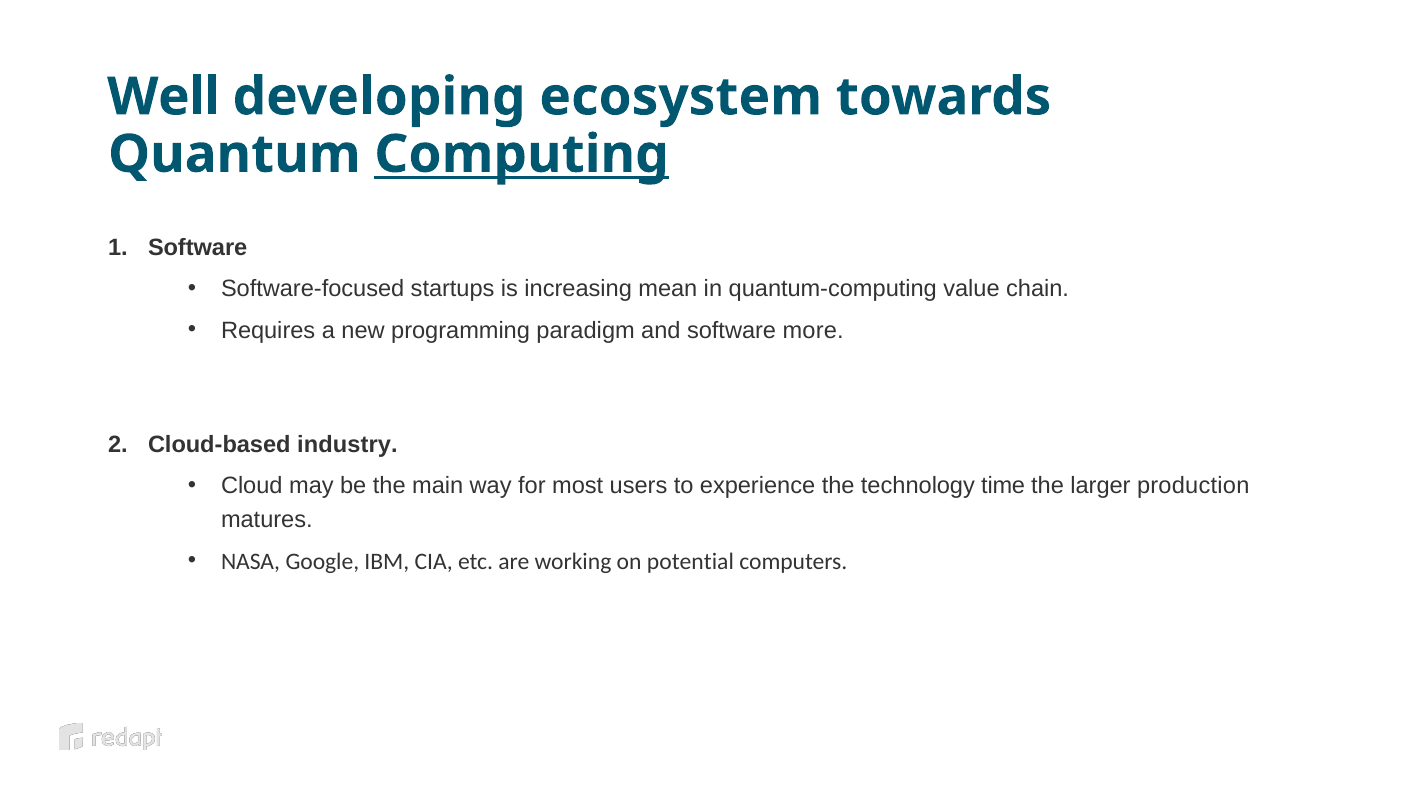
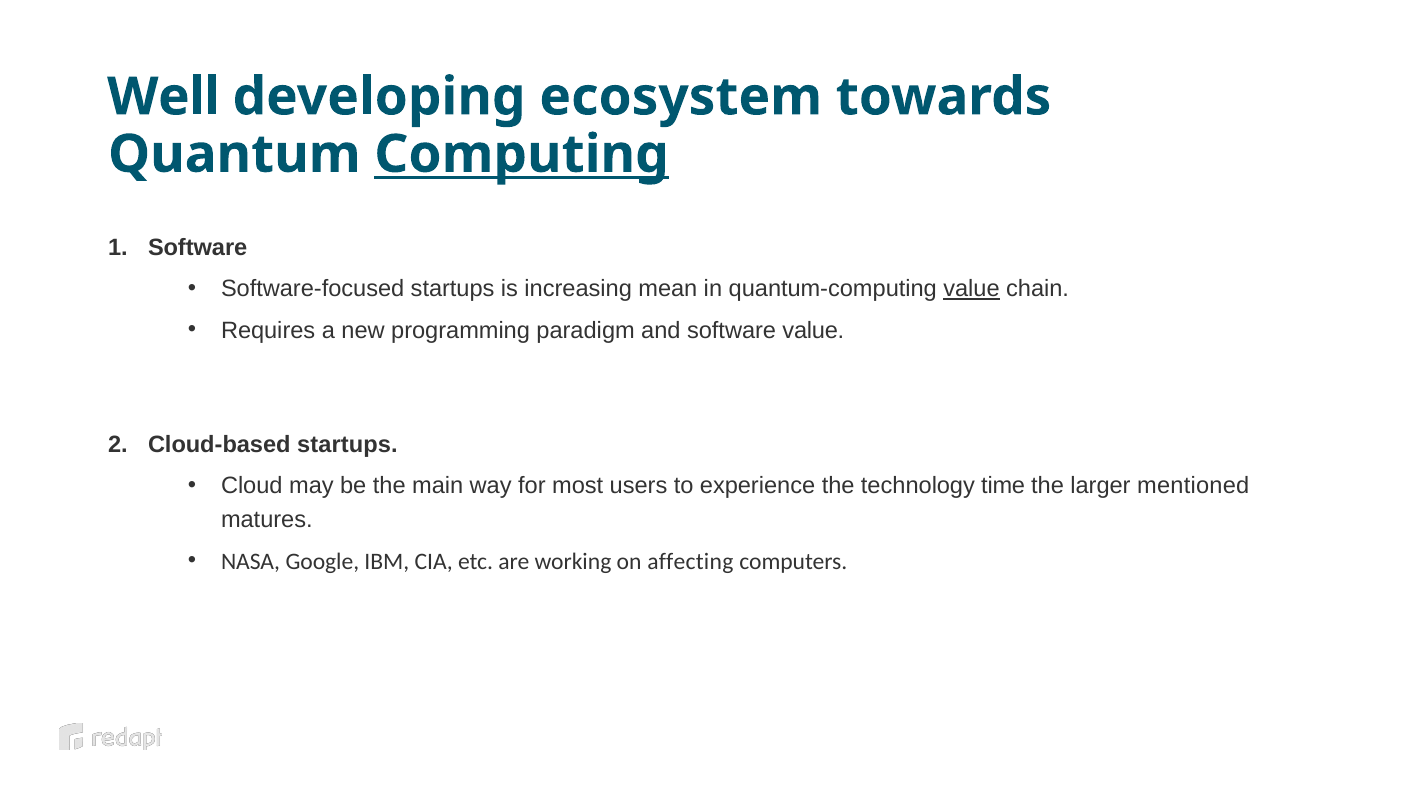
value underline: none -> present (972, 289)
software more: more -> value (813, 331)
Cloud-based industry: industry -> startups (347, 445)
production: production -> mentioned (1193, 486)
potential: potential -> affecting (690, 562)
